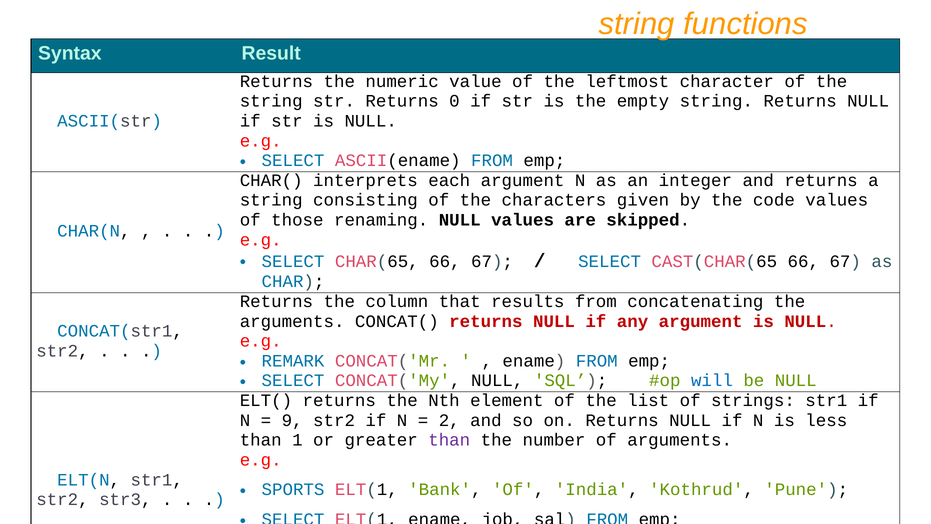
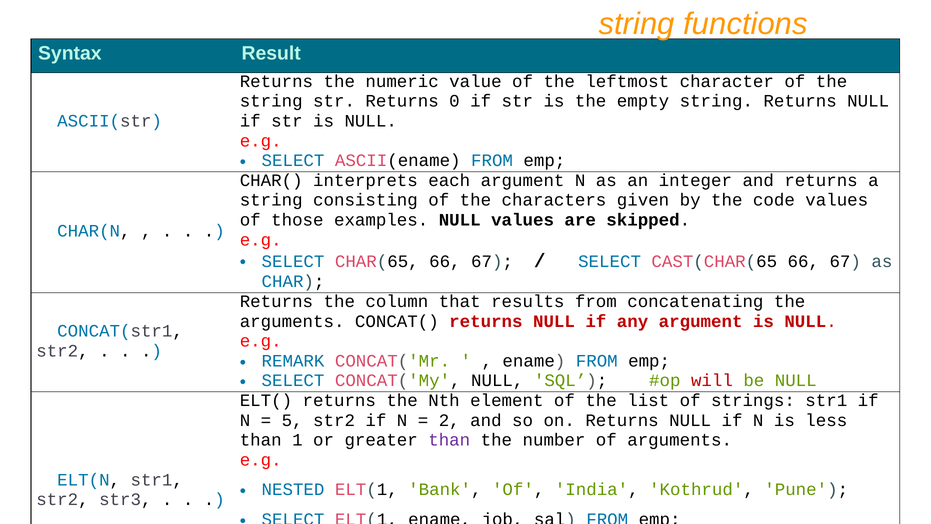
renaming: renaming -> examples (381, 220)
will colour: blue -> red (712, 380)
9: 9 -> 5 (292, 420)
SPORTS: SPORTS -> NESTED (293, 489)
